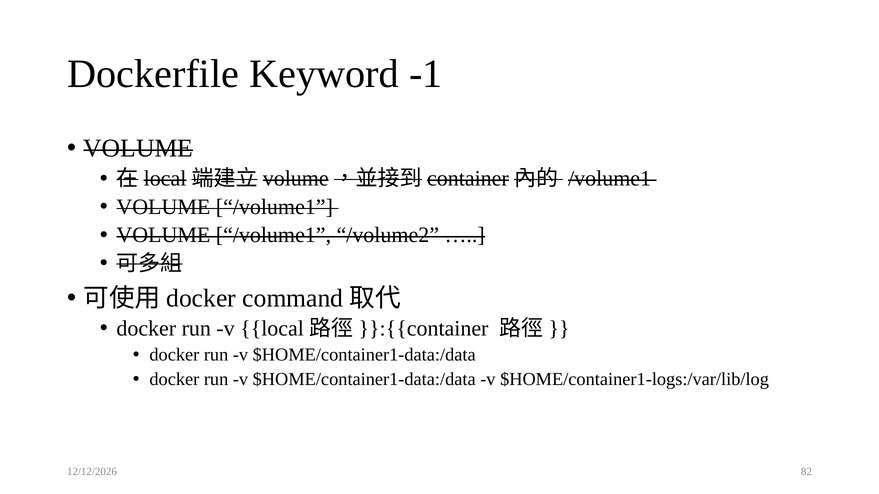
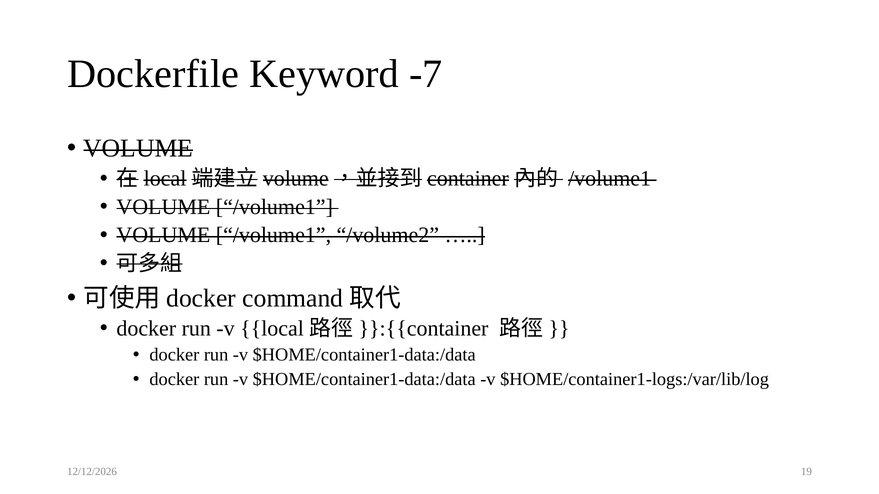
-1: -1 -> -7 (426, 74)
82: 82 -> 19 (806, 472)
